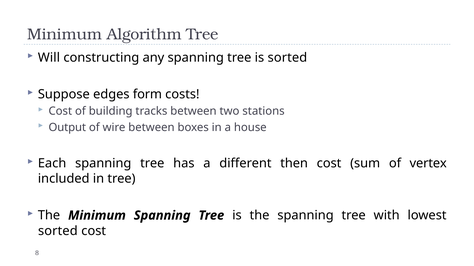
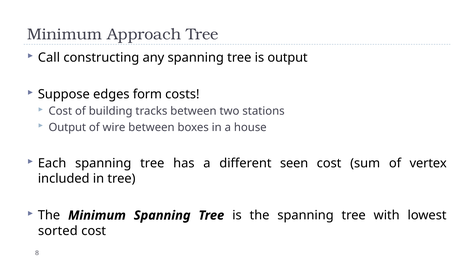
Algorithm: Algorithm -> Approach (144, 34)
Will: Will -> Call (49, 58)
is sorted: sorted -> output (288, 58)
then: then -> seen (294, 164)
